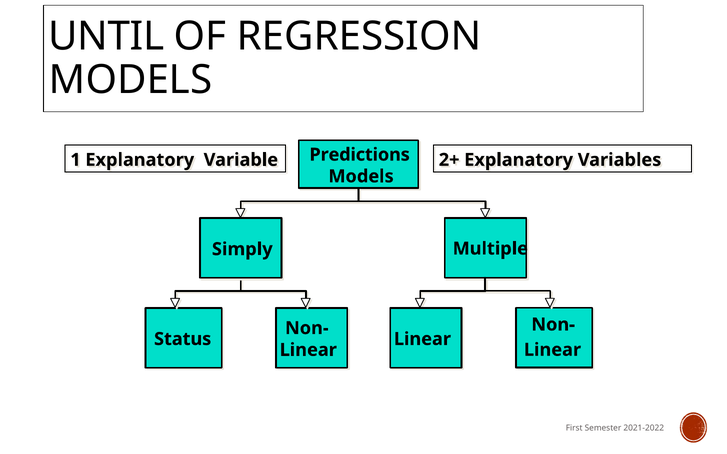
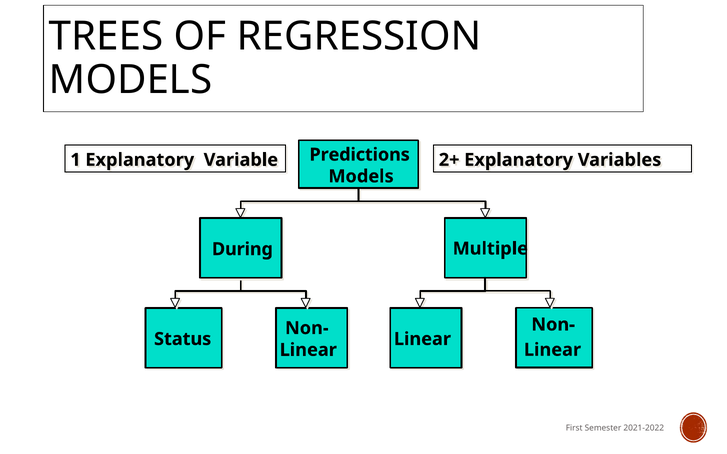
UNTIL: UNTIL -> TREES (106, 37)
Simply: Simply -> During (242, 249)
